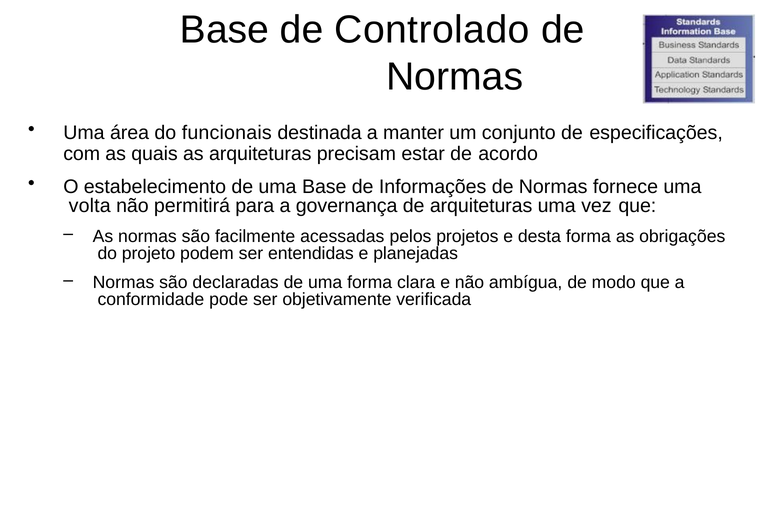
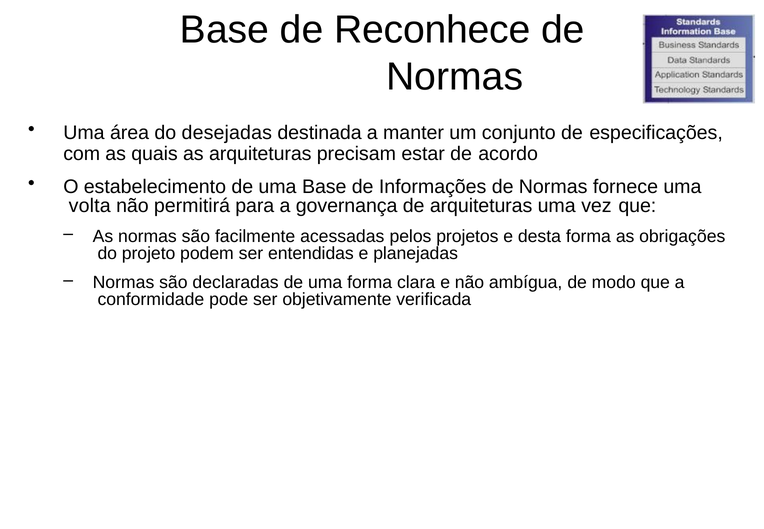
Controlado: Controlado -> Reconhece (432, 30)
funcionais: funcionais -> desejadas (227, 133)
